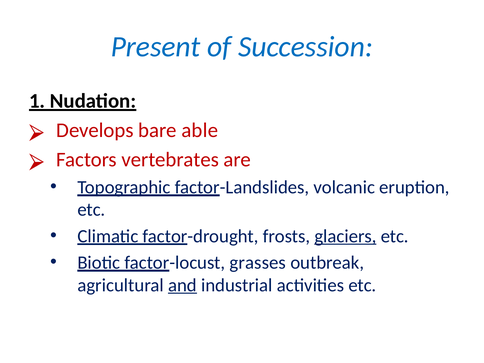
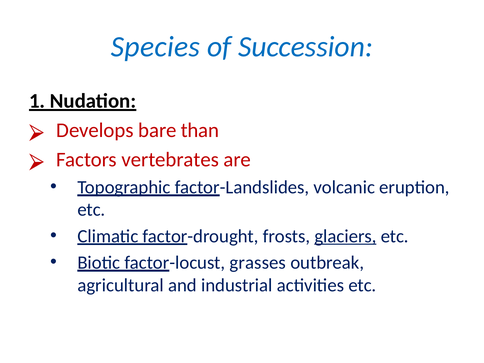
Present: Present -> Species (155, 47)
able: able -> than (200, 130)
and underline: present -> none (182, 285)
